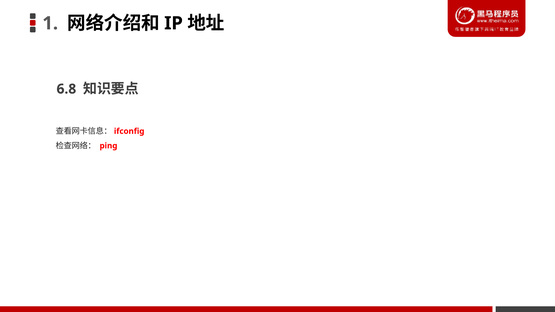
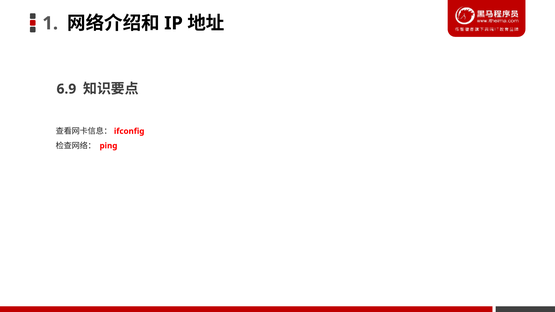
6.8: 6.8 -> 6.9 (66, 89)
